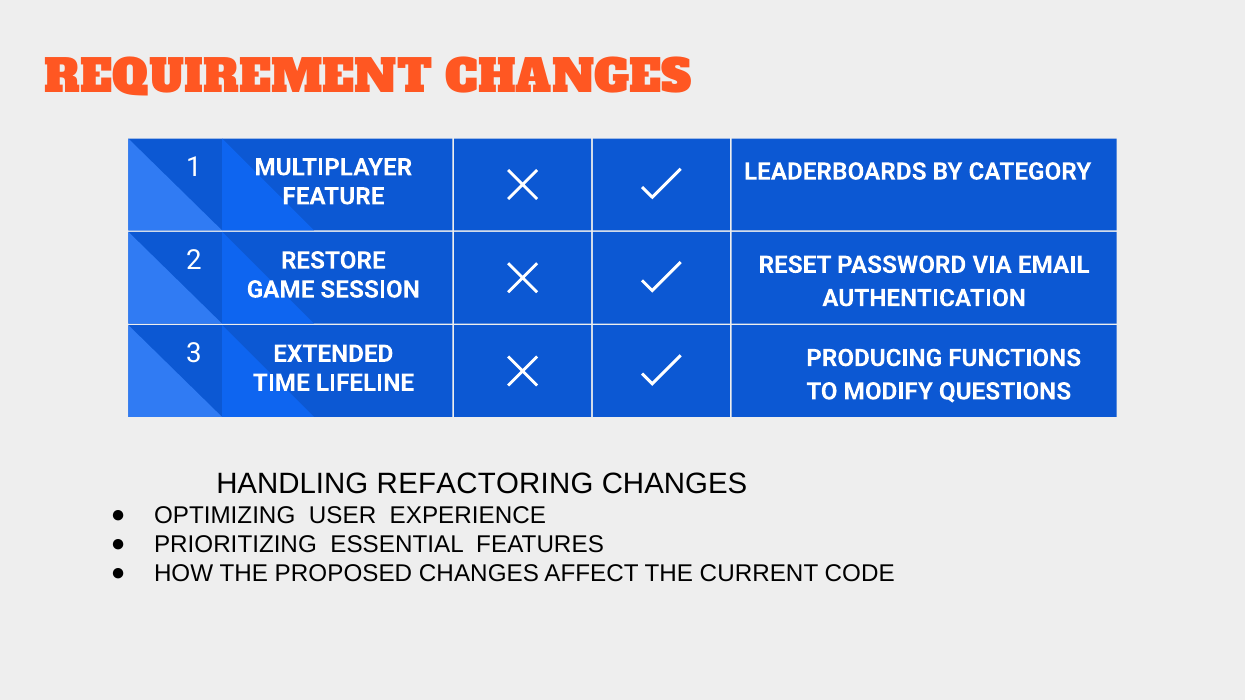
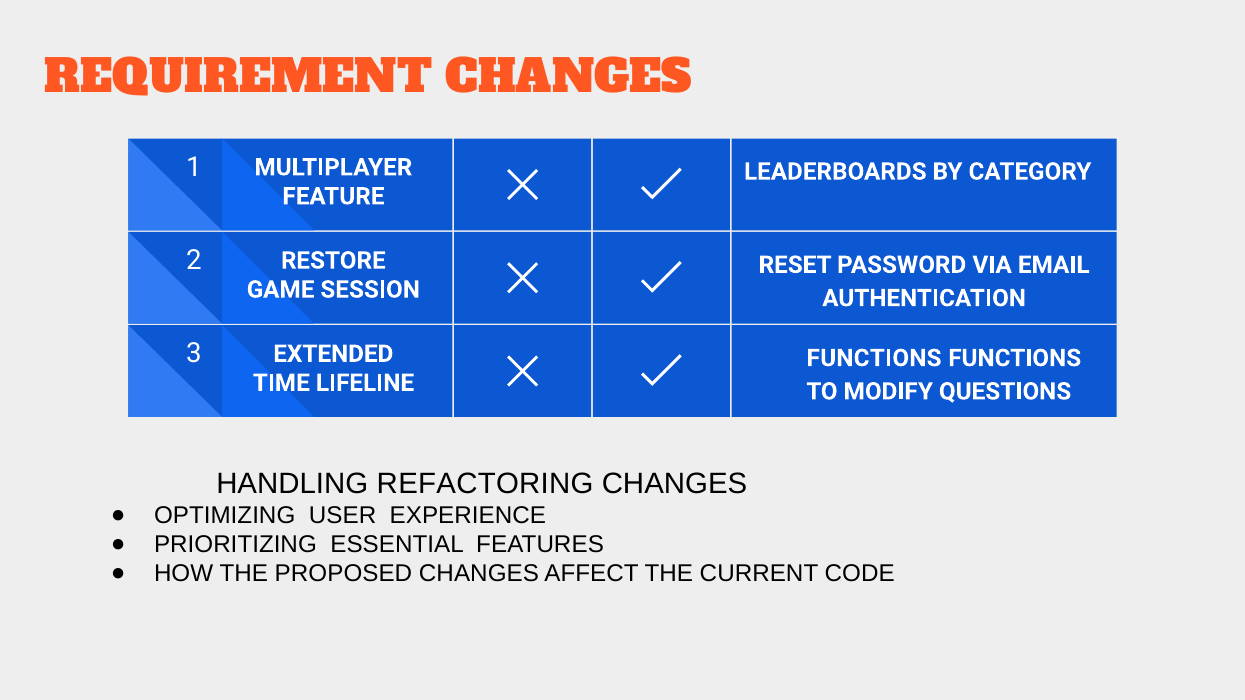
PRODUCING: PRODUCING -> FUNCTIONS (874, 358)
